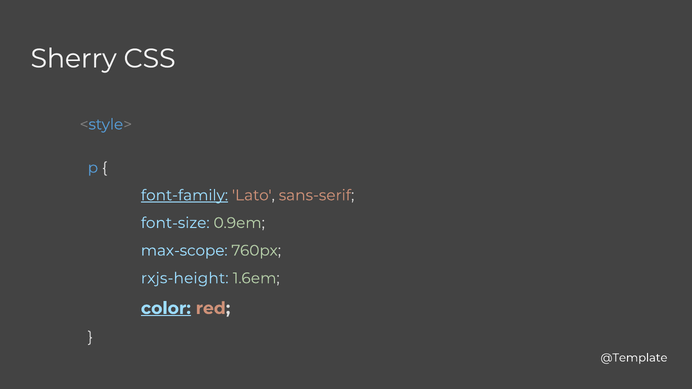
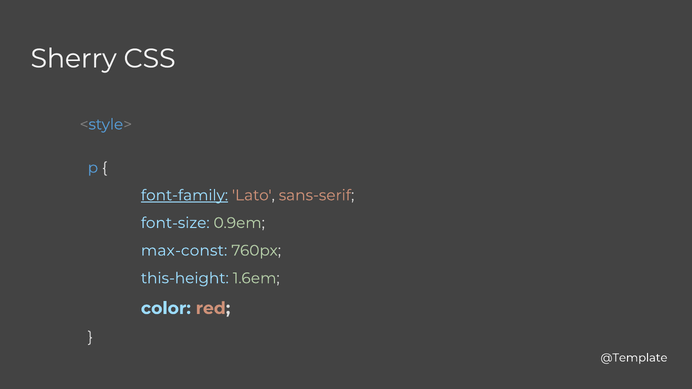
max-scope: max-scope -> max-const (184, 251)
rxjs-height: rxjs-height -> this-height (185, 278)
color underline: present -> none (166, 308)
